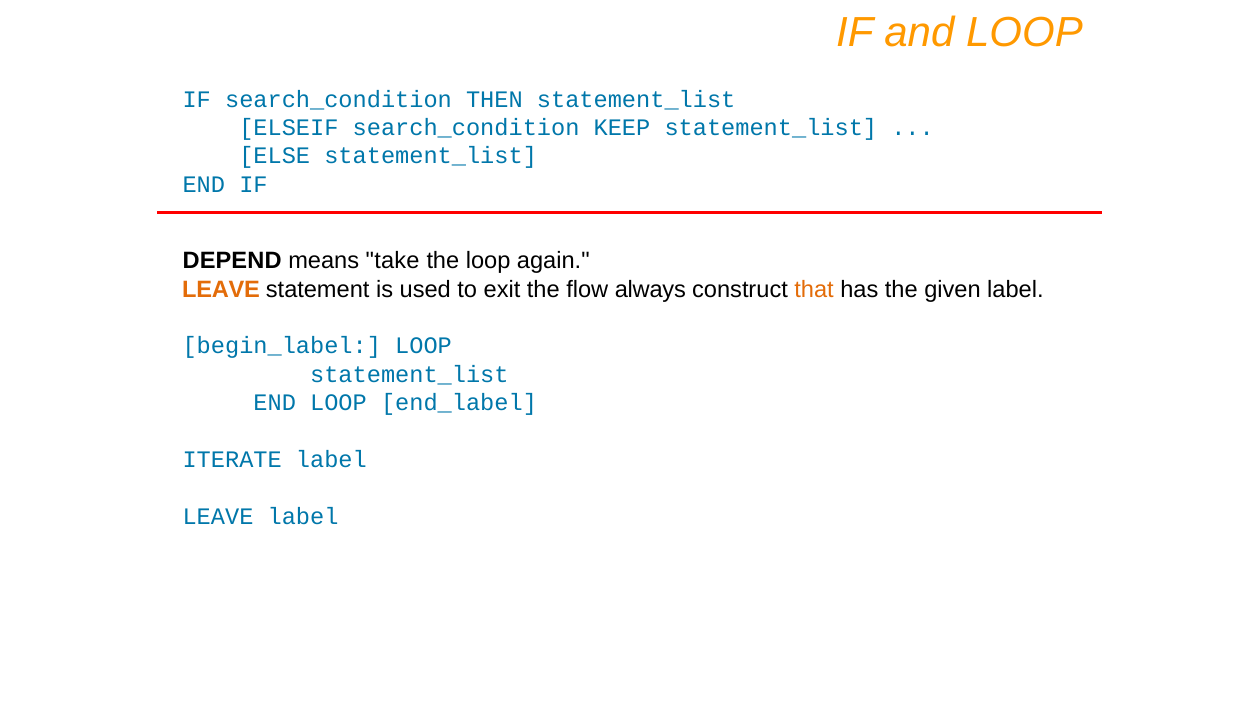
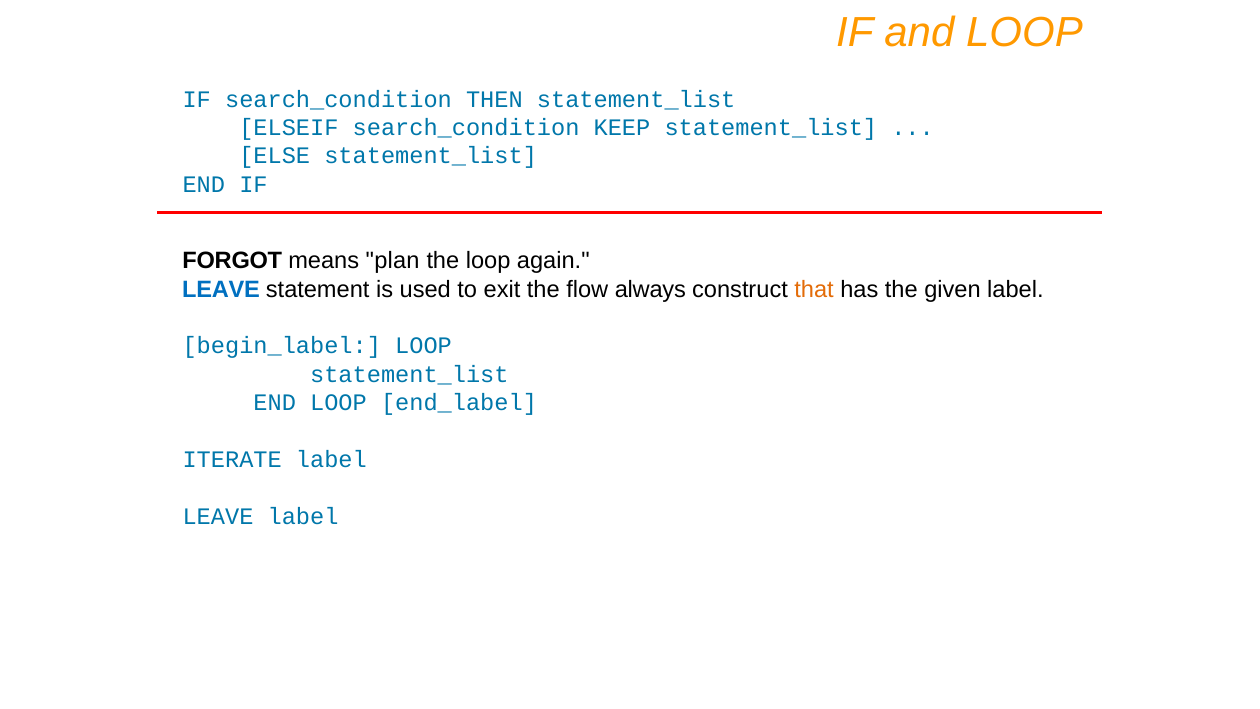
DEPEND: DEPEND -> FORGOT (232, 261)
take: take -> plan (393, 261)
LEAVE colour: orange -> blue (221, 289)
